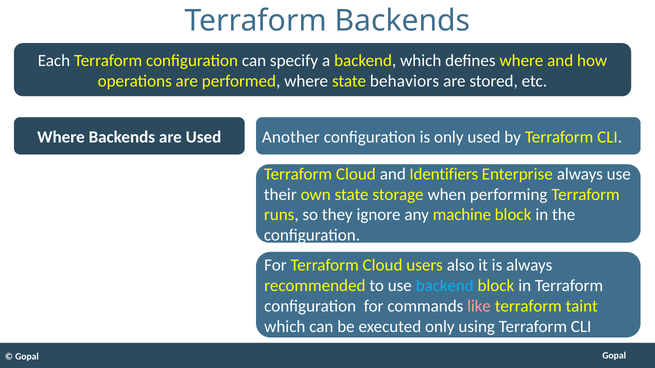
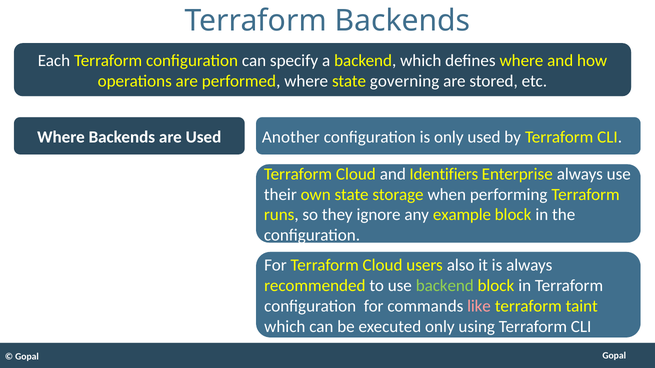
behaviors: behaviors -> governing (405, 81)
machine: machine -> example (462, 215)
backend colour: light blue -> light green (445, 286)
